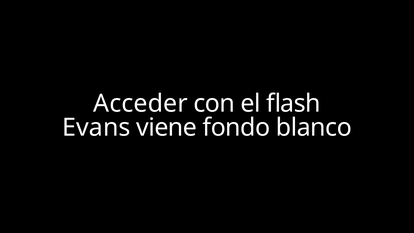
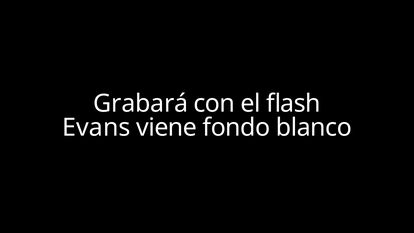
Acceder: Acceder -> Grabará (141, 103)
